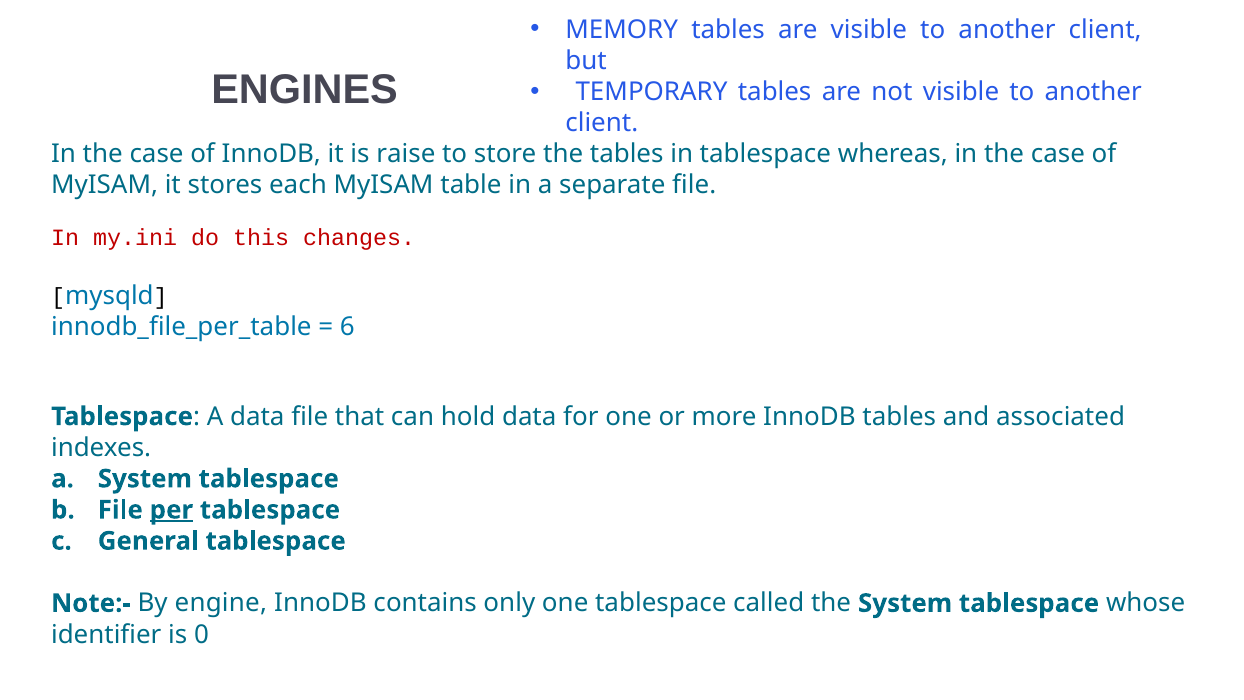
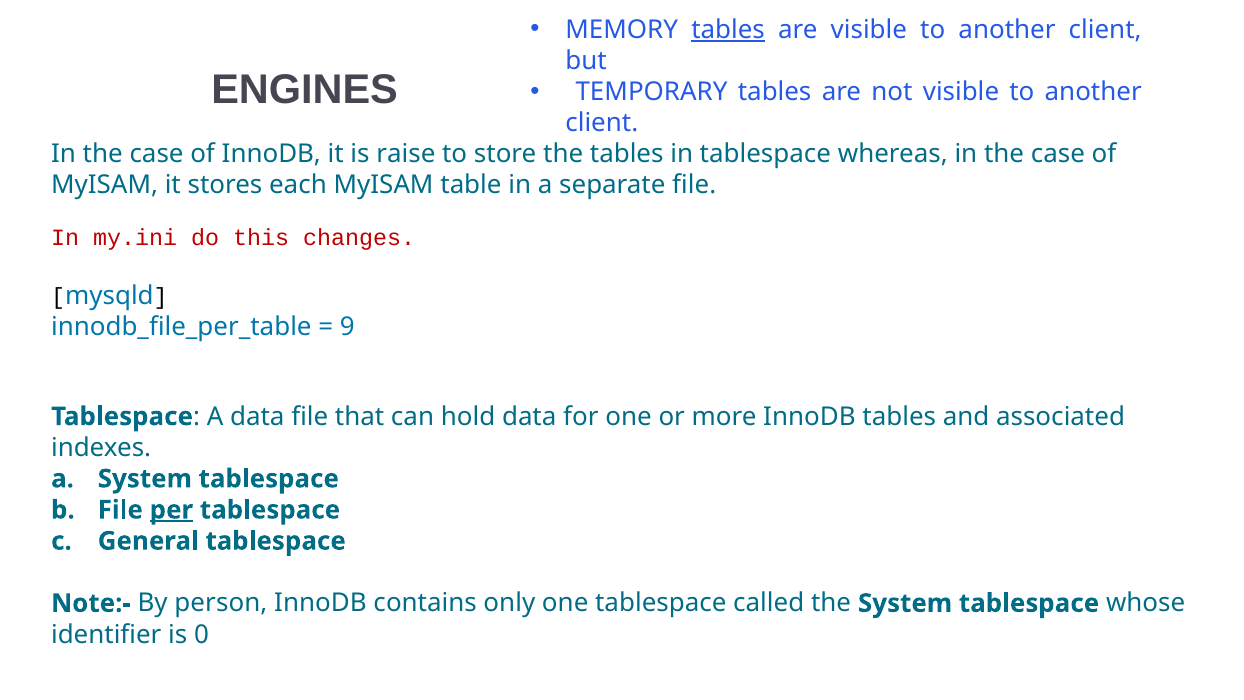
tables underline: none -> present (728, 30)
6: 6 -> 9 (347, 327)
engine: engine -> person (221, 603)
